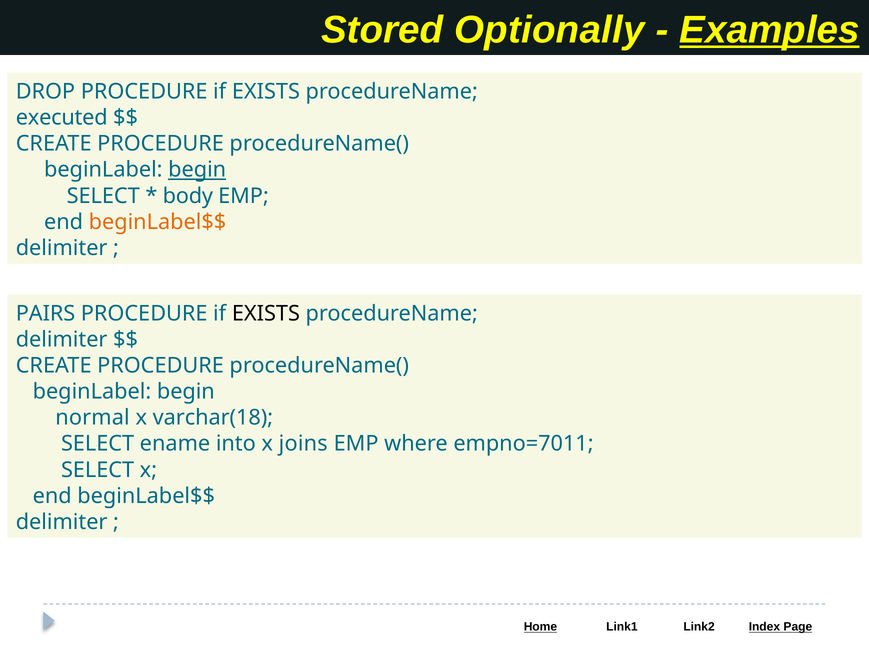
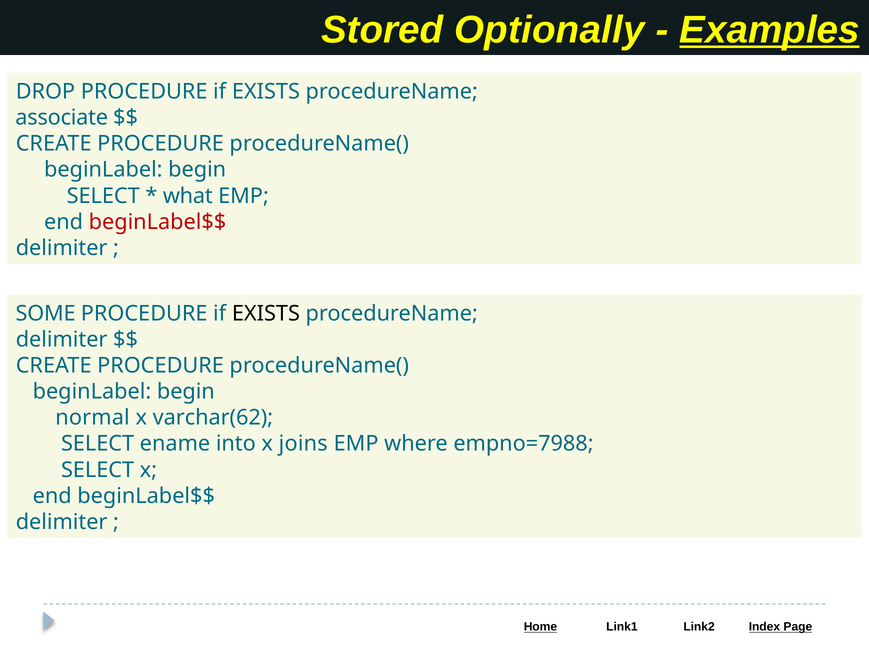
executed: executed -> associate (62, 118)
begin underline: present -> none (197, 170)
body: body -> what (188, 196)
beginLabel$$ colour: orange -> red (157, 222)
PAIRS: PAIRS -> SOME (46, 313)
varchar(18: varchar(18 -> varchar(62 (213, 418)
empno=7011: empno=7011 -> empno=7988 (523, 444)
